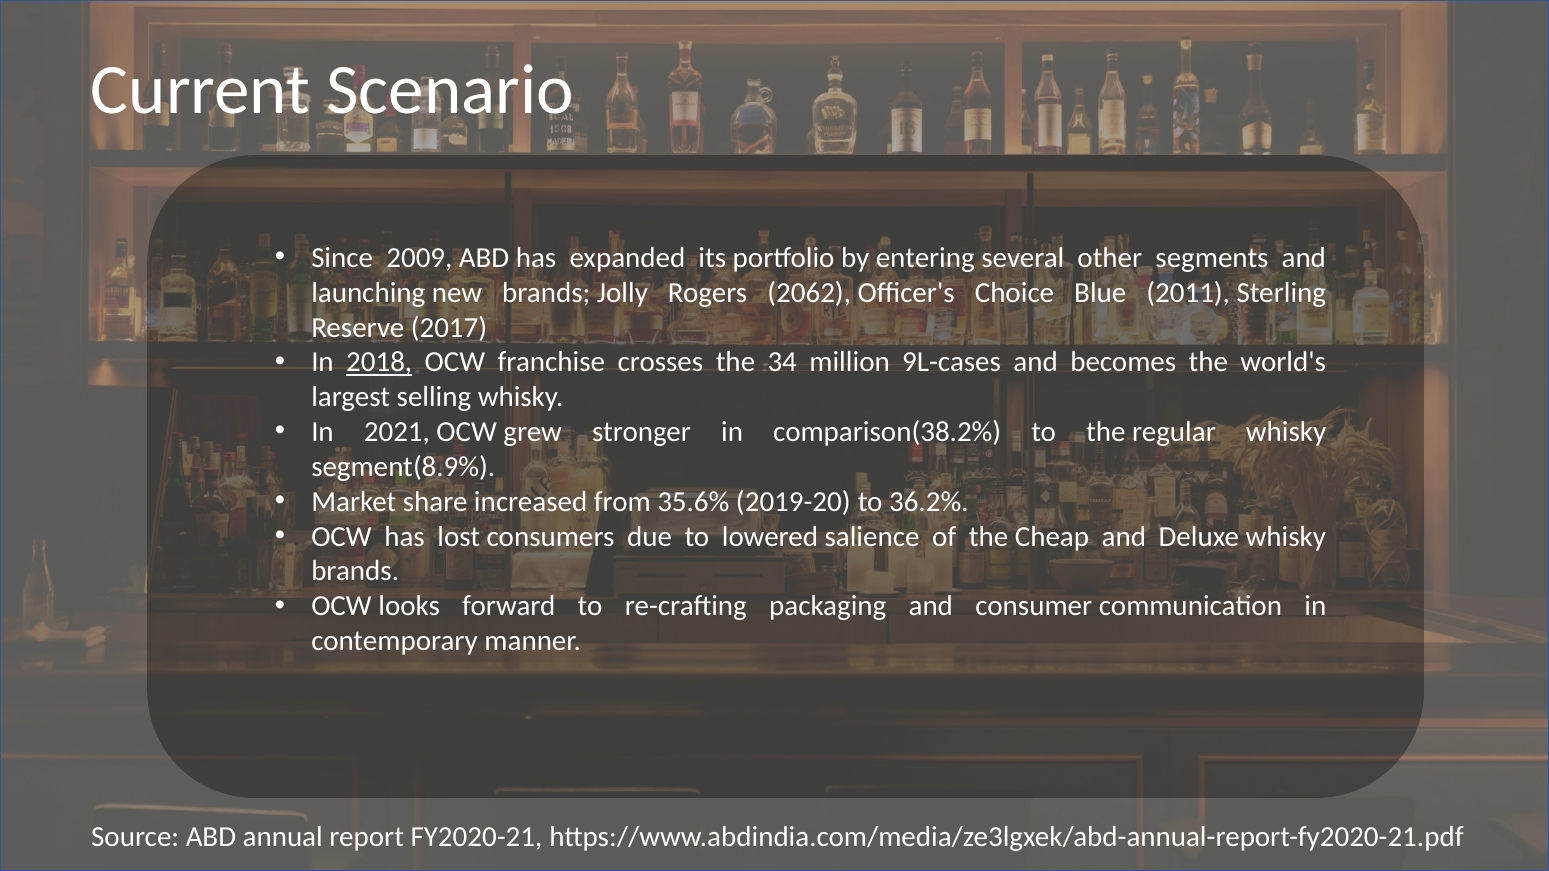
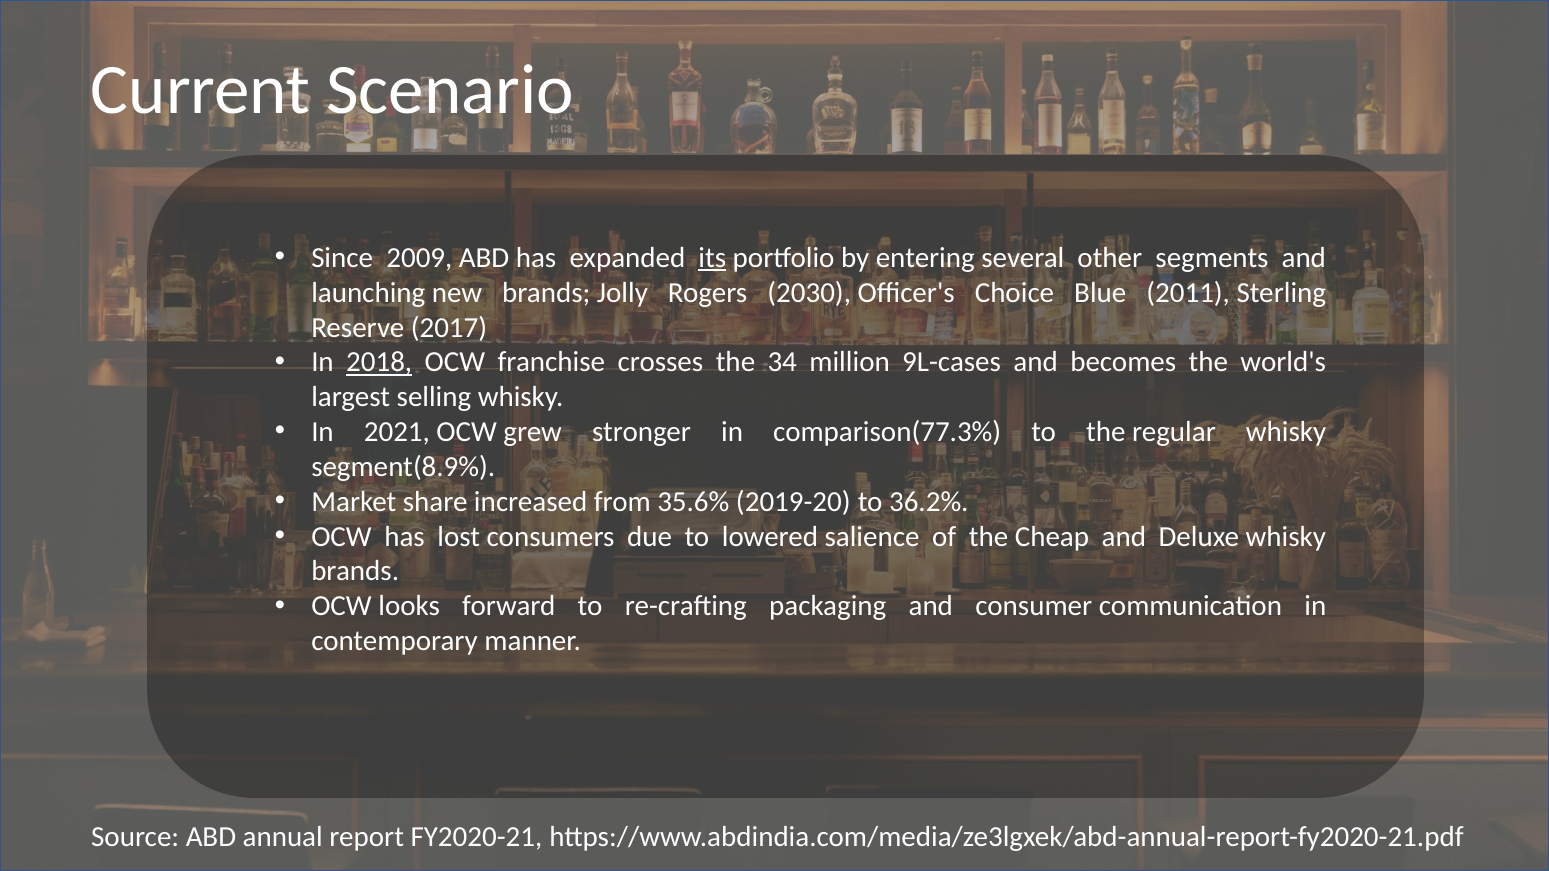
its underline: none -> present (712, 258)
2062: 2062 -> 2030 (809, 293)
comparison(38.2%: comparison(38.2% -> comparison(77.3% (887, 432)
